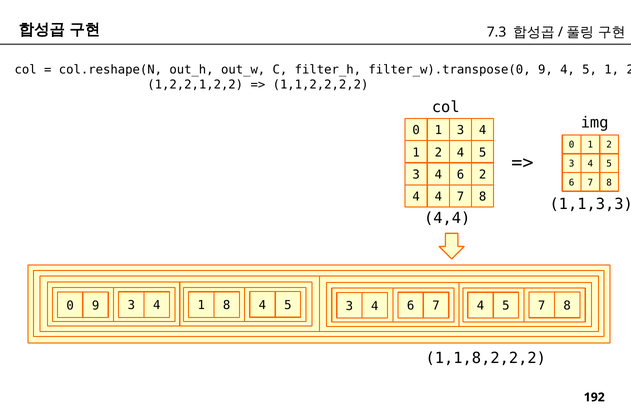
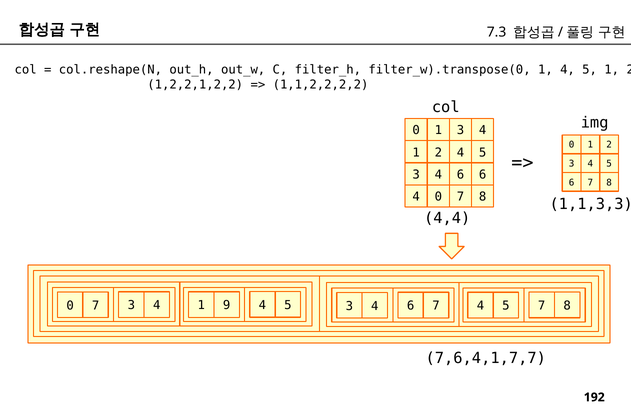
filter_w).transpose(0 9: 9 -> 1 (545, 70)
6 2: 2 -> 6 (483, 175)
4 4: 4 -> 0 (438, 197)
9: 9 -> 7 (96, 306)
1 8: 8 -> 9 (227, 306)
1,1,8,2,2,2: 1,1,8,2,2,2 -> 7,6,4,1,7,7 (486, 359)
